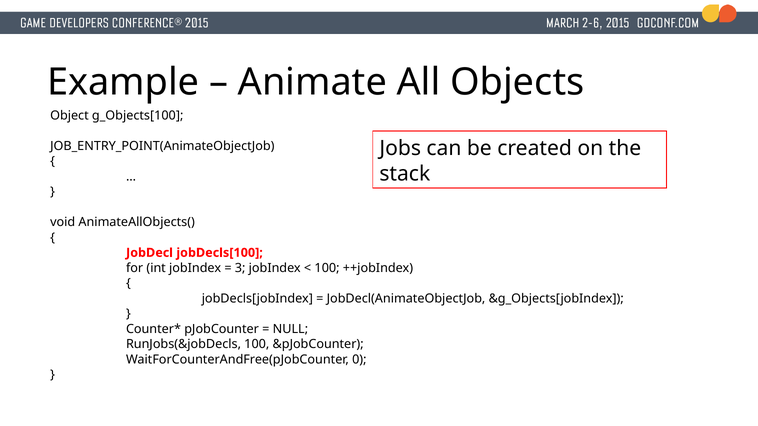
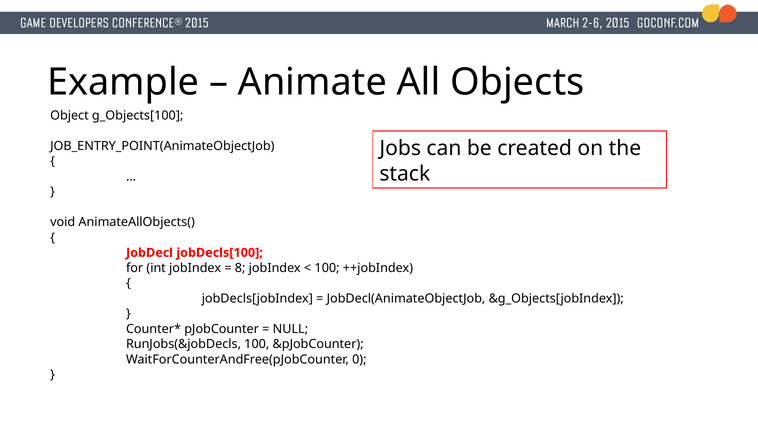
3: 3 -> 8 (240, 268)
